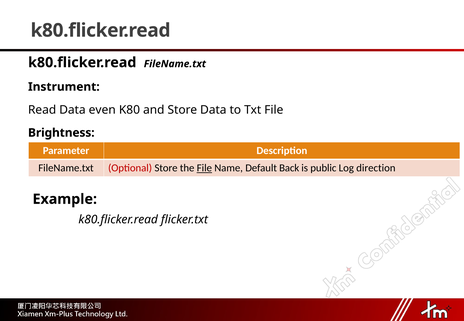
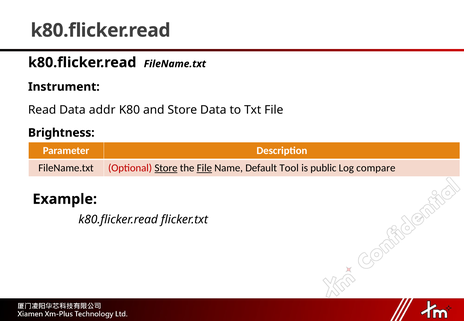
even: even -> addr (102, 110)
Store underline: none -> present (166, 168)
Back: Back -> Tool (289, 168)
direction: direction -> compare (376, 168)
